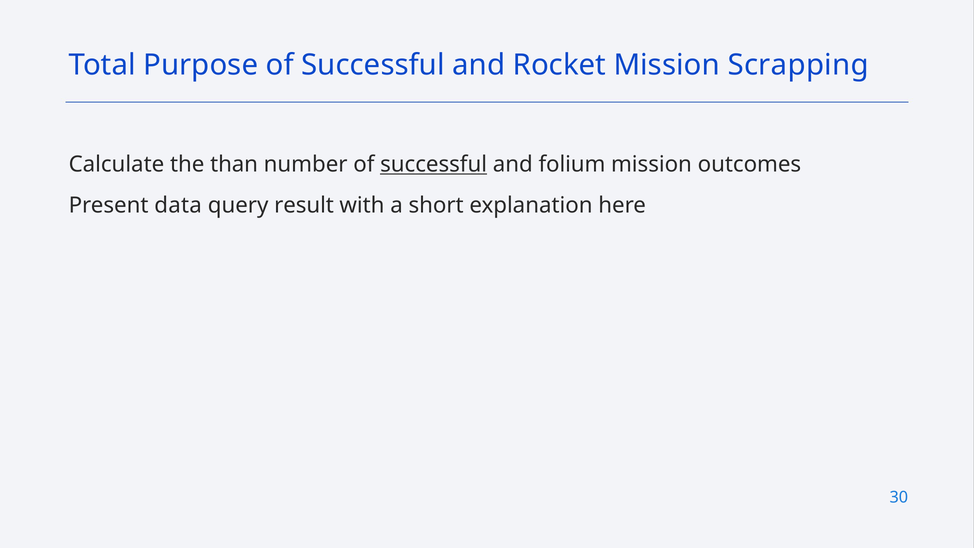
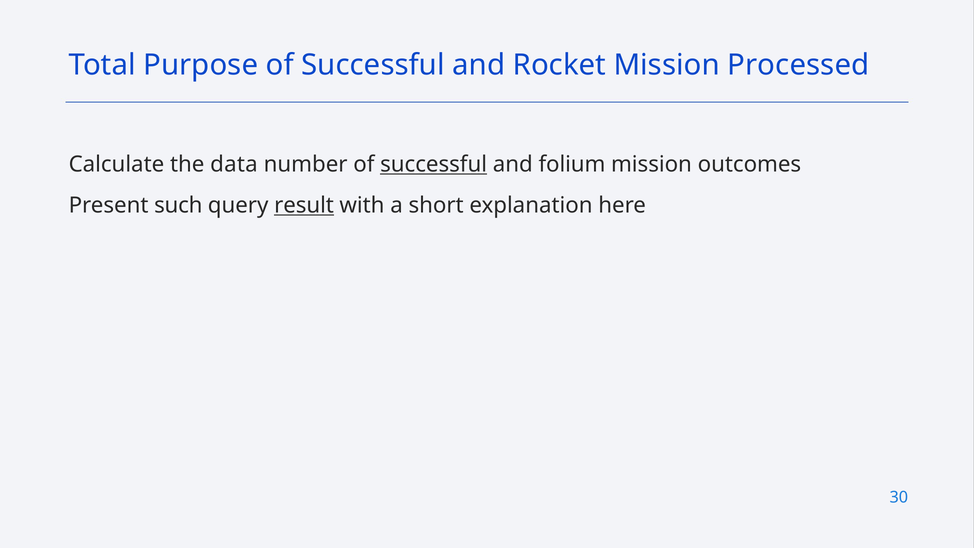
Scrapping: Scrapping -> Processed (798, 65)
than: than -> data (234, 164)
data: data -> such (178, 205)
result underline: none -> present (304, 205)
